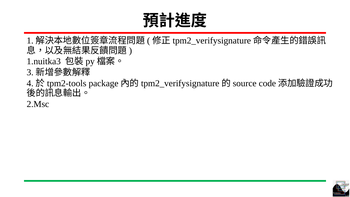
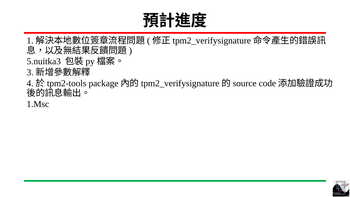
1.nuitka3: 1.nuitka3 -> 5.nuitka3 (44, 61)
2.Msc: 2.Msc -> 1.Msc (38, 104)
